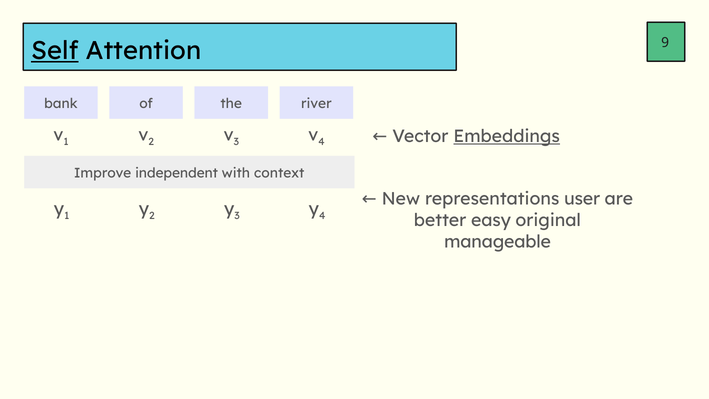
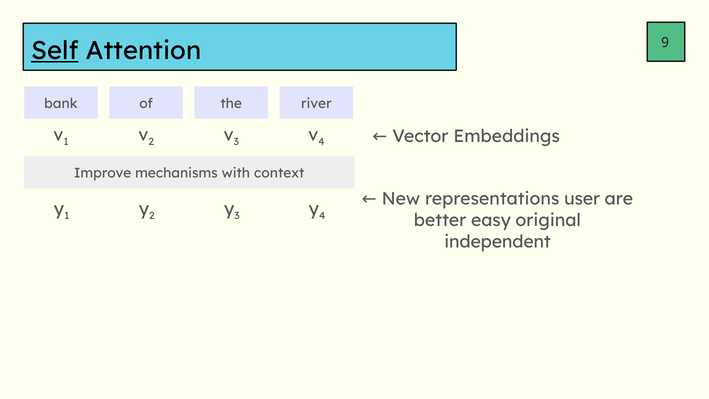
Embeddings underline: present -> none (507, 136)
independent: independent -> mechanisms (176, 173)
manageable: manageable -> independent (498, 242)
